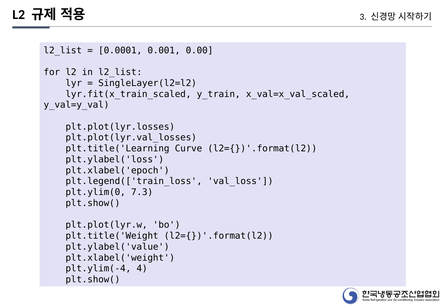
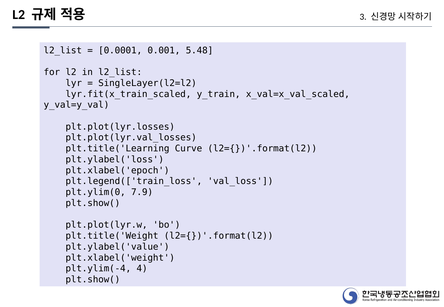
0.00: 0.00 -> 5.48 (199, 50)
7.3: 7.3 -> 7.9 (142, 192)
